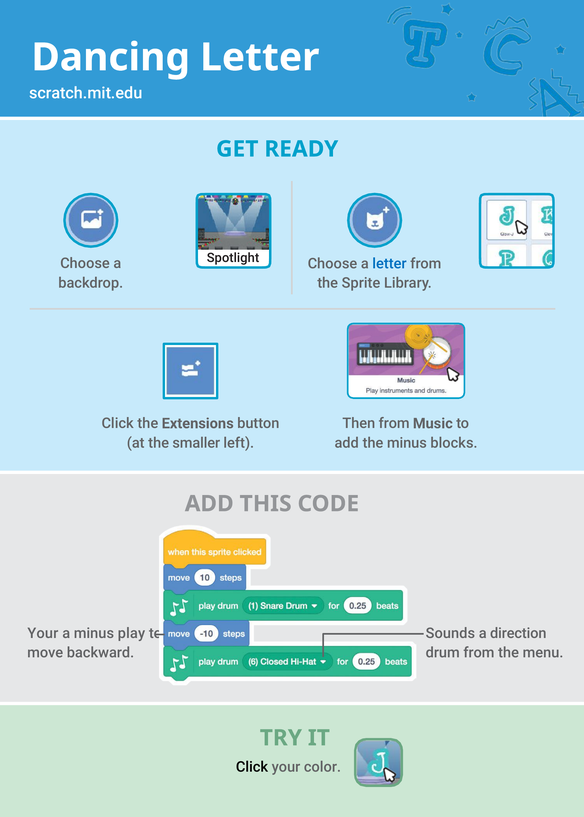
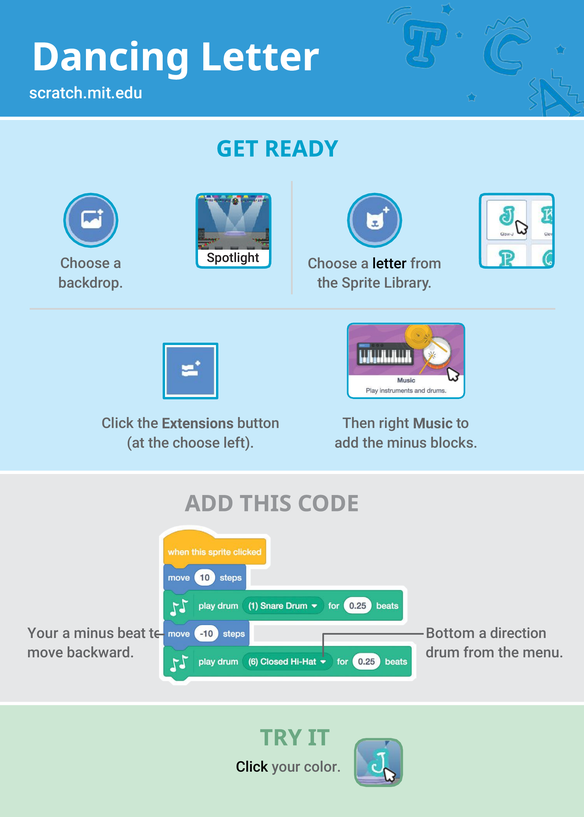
letter colour: blue -> black (389, 264)
Then from: from -> right (394, 424)
the smaller: smaller -> choose (196, 443)
play: play -> beat (132, 634)
Sounds: Sounds -> Bottom (450, 634)
